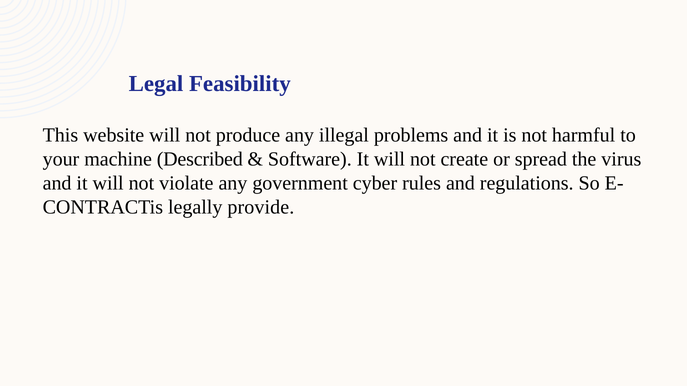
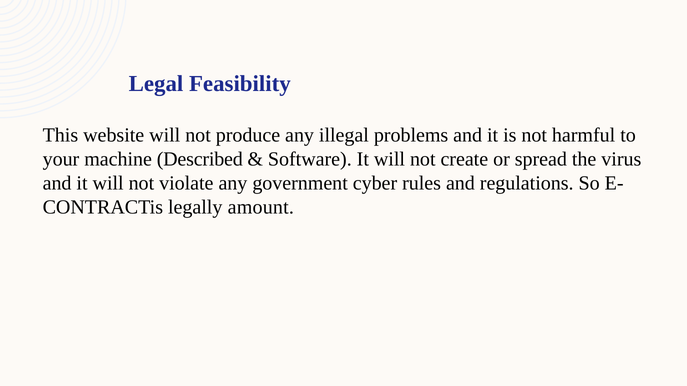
provide: provide -> amount (261, 207)
